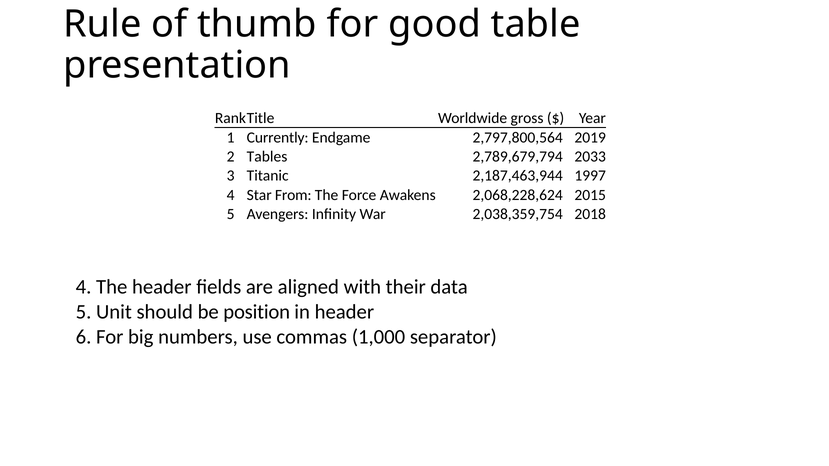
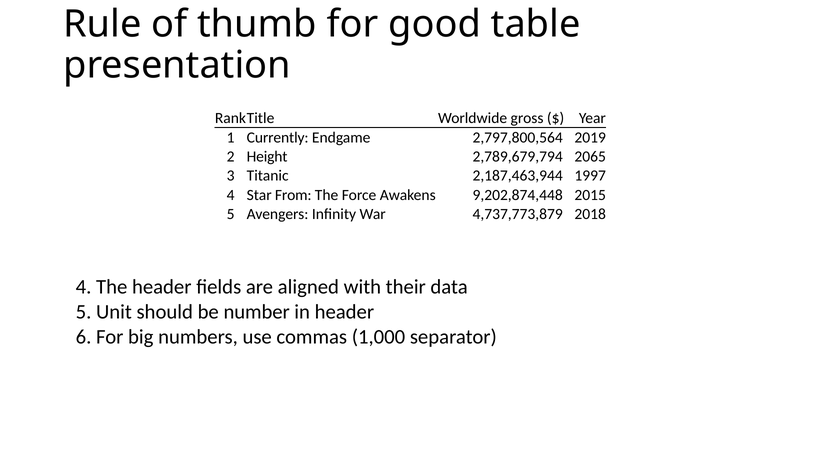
Tables: Tables -> Height (267, 157)
2033: 2033 -> 2065 (590, 157)
2,068,228,624: 2,068,228,624 -> 9,202,874,448 (518, 195)
2,038,359,754: 2,038,359,754 -> 4,737,773,879 (518, 214)
position: position -> number (257, 312)
